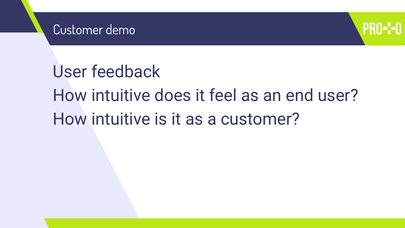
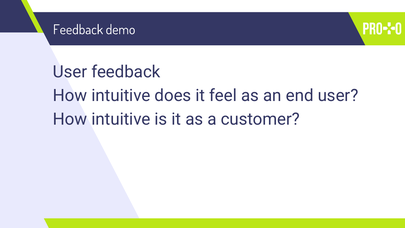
Customer: Customer -> Feedback (78, 30)
